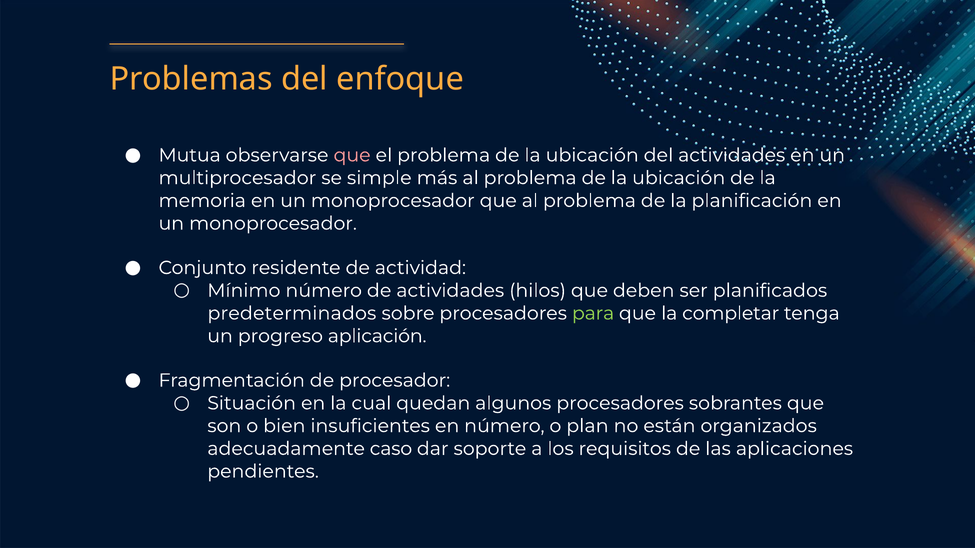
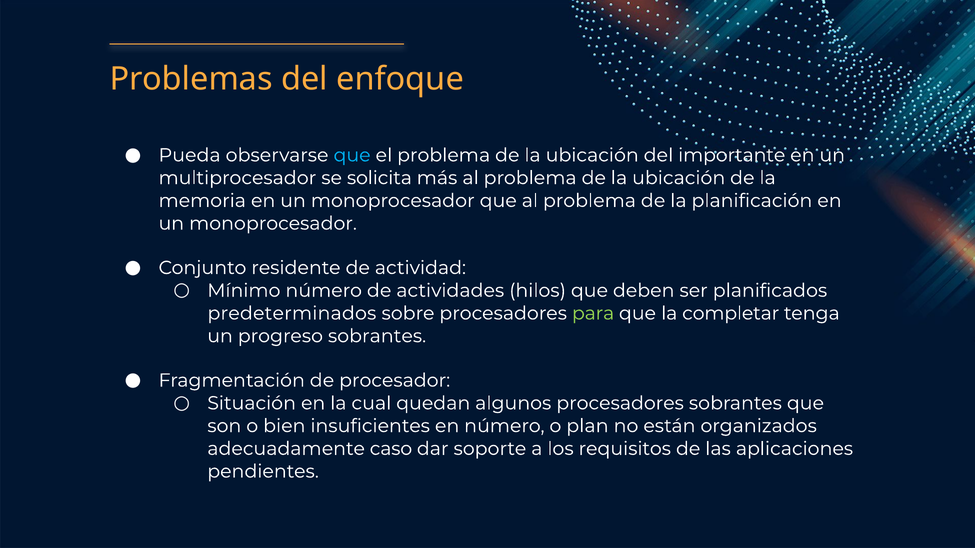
Mutua: Mutua -> Pueda (190, 155)
que colour: pink -> light blue (352, 155)
del actividades: actividades -> importante (732, 155)
simple: simple -> solicita (379, 178)
progreso aplicación: aplicación -> sobrantes (377, 336)
